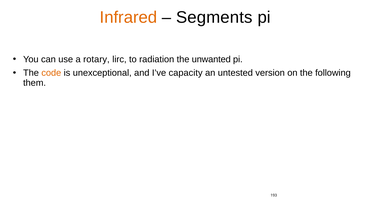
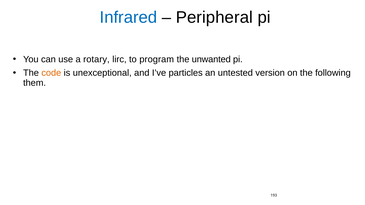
Infrared colour: orange -> blue (128, 17)
Segments: Segments -> Peripheral (214, 17)
radiation: radiation -> program (157, 59)
capacity: capacity -> particles (186, 73)
